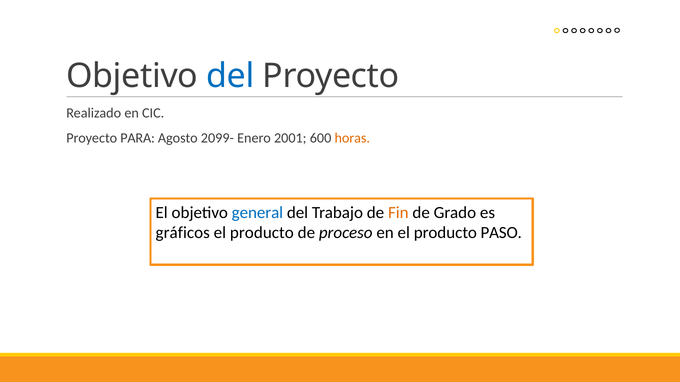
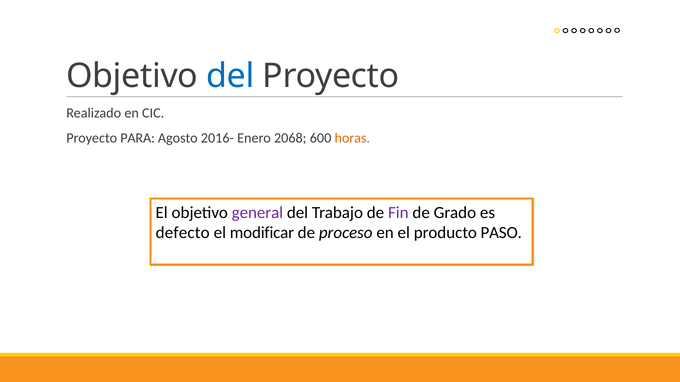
2099-: 2099- -> 2016- (217, 138)
2001: 2001 -> 2068 (290, 138)
general colour: blue -> purple (257, 213)
Fin colour: orange -> purple (398, 213)
gráficos: gráficos -> defecto (183, 233)
producto: producto -> modificar (262, 233)
